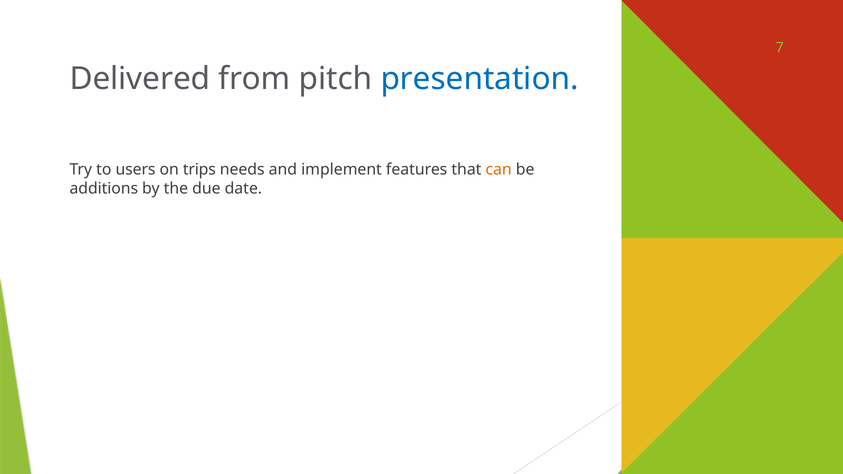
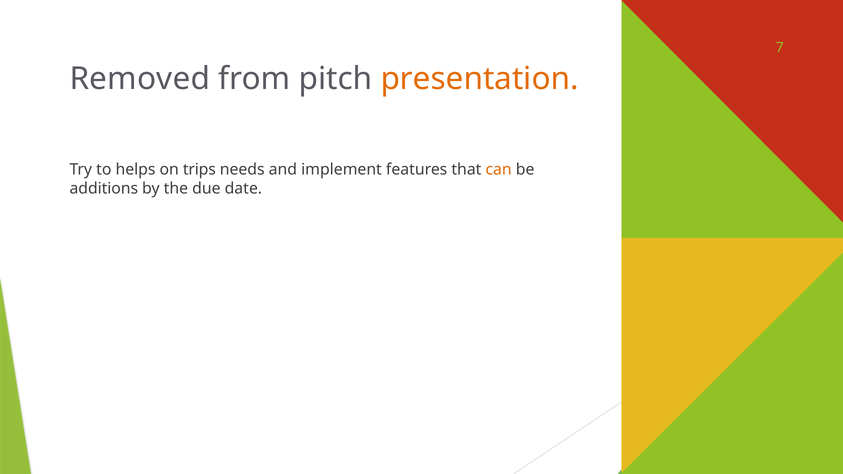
Delivered: Delivered -> Removed (140, 79)
presentation colour: blue -> orange (480, 79)
users: users -> helps (136, 170)
